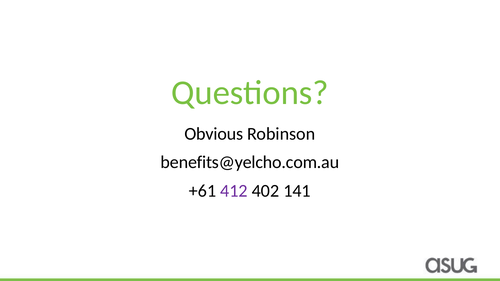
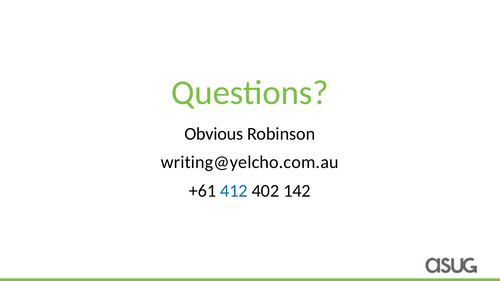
benefits@yelcho.com.au: benefits@yelcho.com.au -> writing@yelcho.com.au (250, 163)
412 colour: purple -> blue (234, 191)
141: 141 -> 142 (297, 191)
